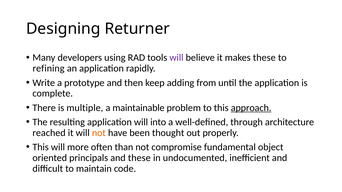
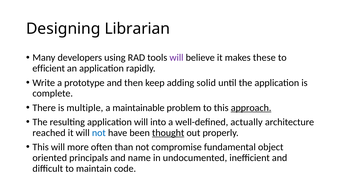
Returner: Returner -> Librarian (137, 29)
refining: refining -> efficient (49, 69)
from: from -> solid (206, 83)
through: through -> actually (247, 122)
not colour: orange -> blue (99, 133)
thought underline: none -> present (168, 133)
and these: these -> name (139, 158)
